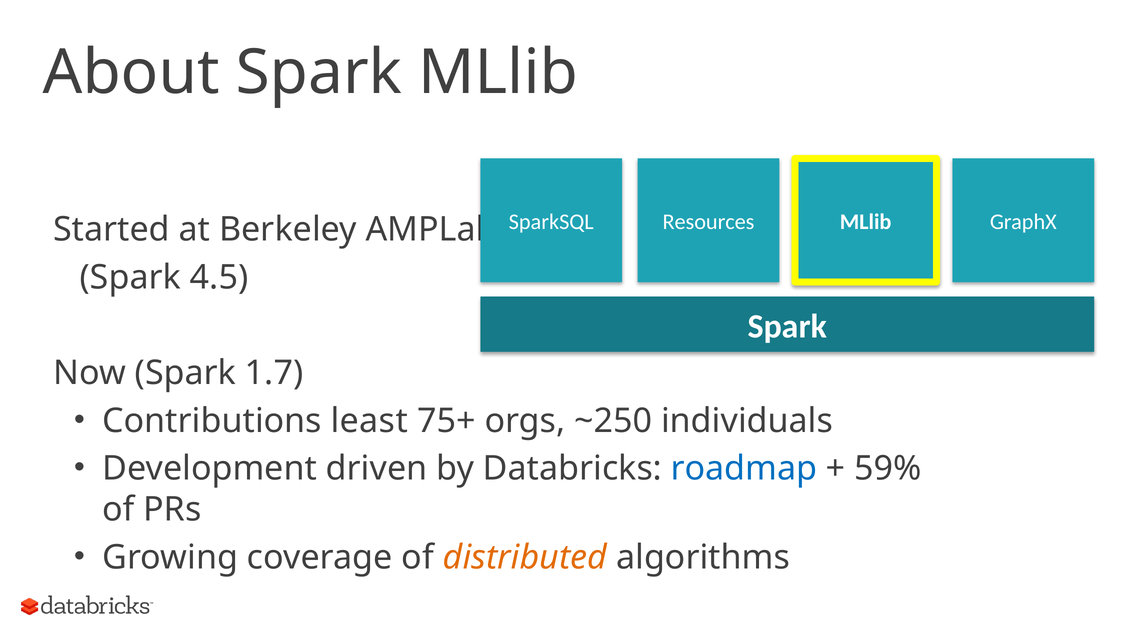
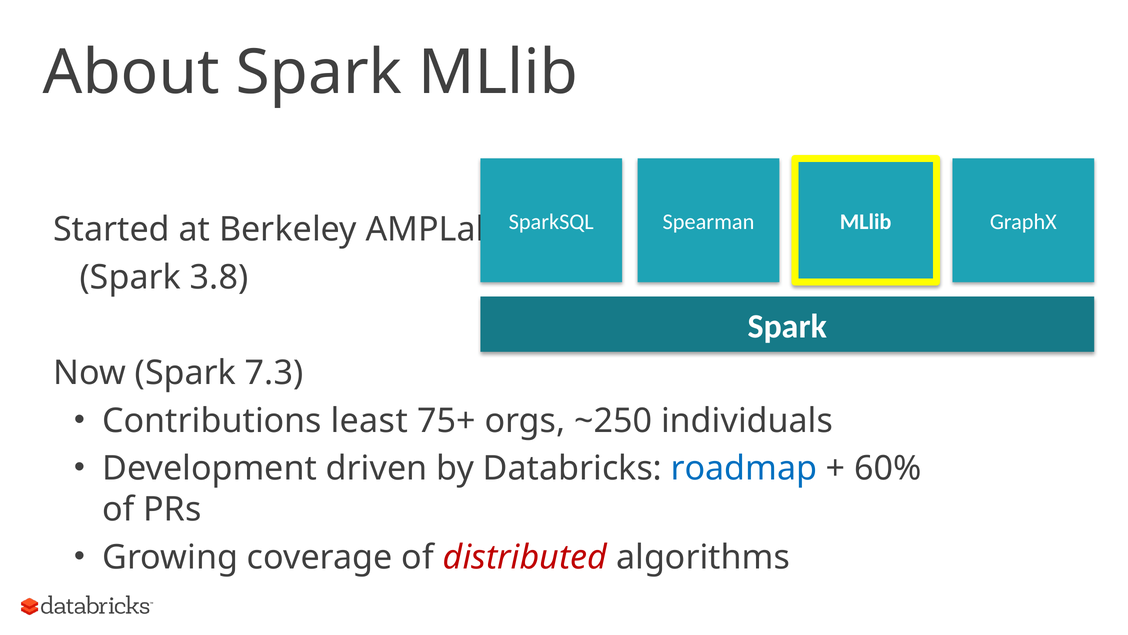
Resources: Resources -> Spearman (708, 222)
4.5: 4.5 -> 3.8 (219, 277)
1.7: 1.7 -> 7.3 (274, 373)
59%: 59% -> 60% (888, 468)
distributed colour: orange -> red (525, 557)
